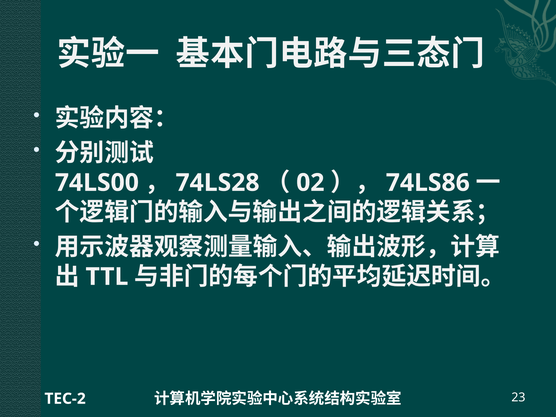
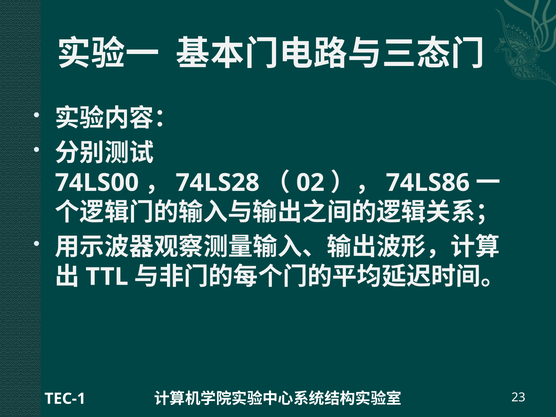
TEC-2: TEC-2 -> TEC-1 (65, 399)
